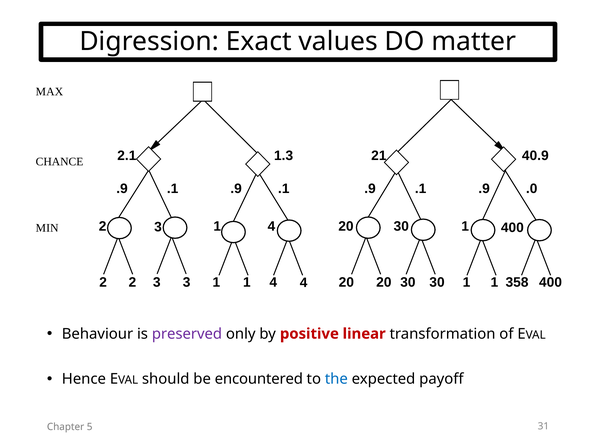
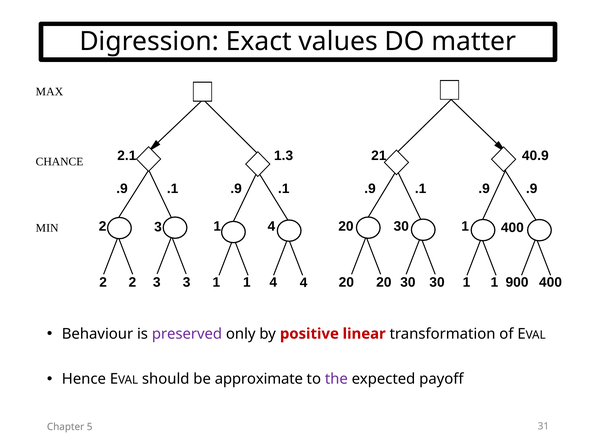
.9 .0: .0 -> .9 (532, 189)
358: 358 -> 900 (517, 282)
encountered: encountered -> approximate (259, 379)
the colour: blue -> purple (336, 379)
